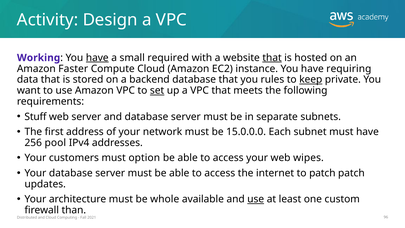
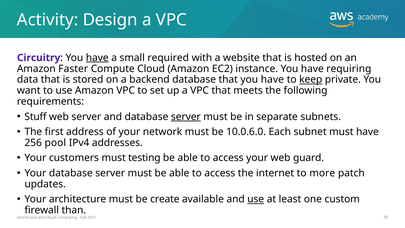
Working: Working -> Circuitry (39, 58)
that underline: present -> none (272, 58)
that you rules: rules -> have (272, 80)
set underline: present -> none (157, 90)
server underline: none -> present (186, 117)
15.0.0.0: 15.0.0.0 -> 10.0.6.0 (246, 132)
option: option -> testing (144, 158)
wipes: wipes -> guard (309, 158)
to patch: patch -> more (322, 173)
whole: whole -> create (165, 199)
